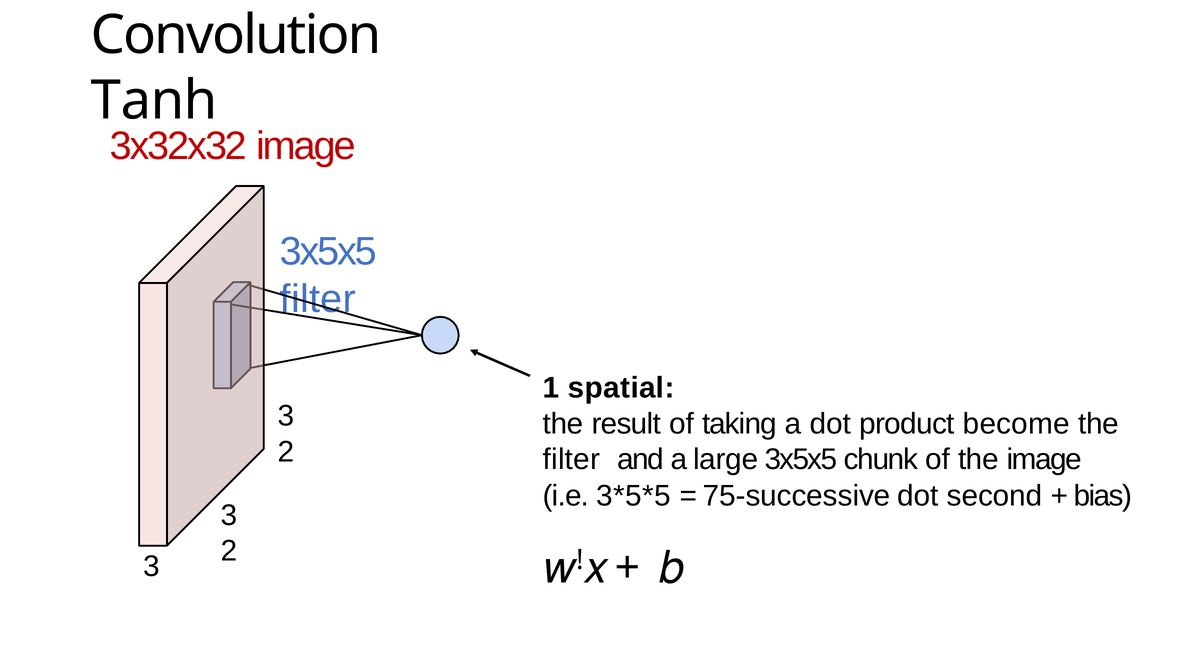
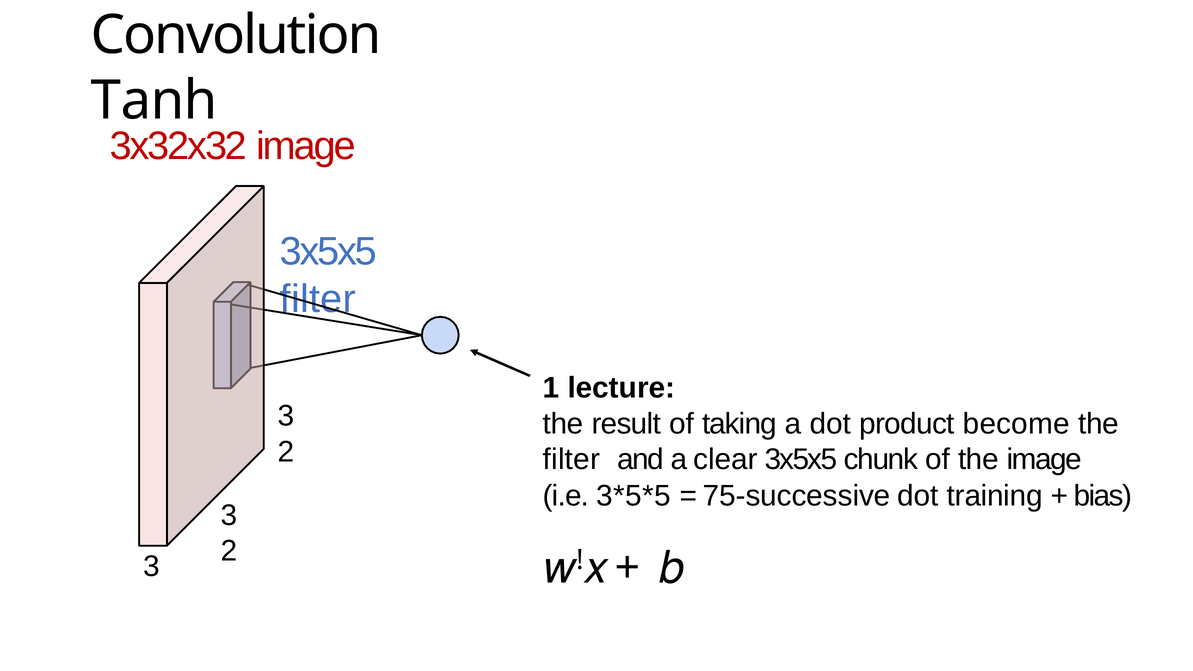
spatial: spatial -> lecture (621, 388)
large: large -> clear (725, 460)
second: second -> training (995, 496)
